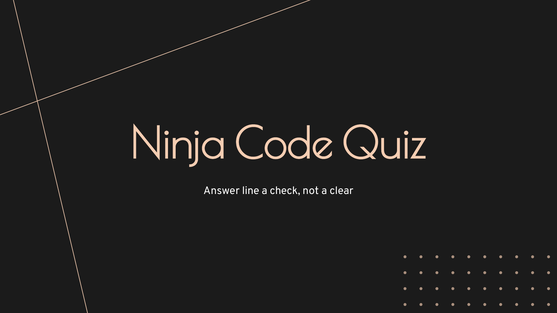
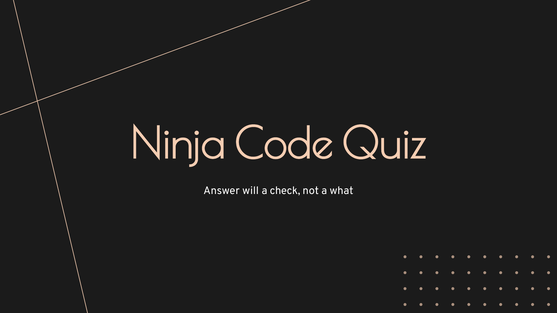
line: line -> will (251, 191)
clear: clear -> what (341, 191)
